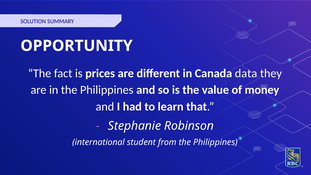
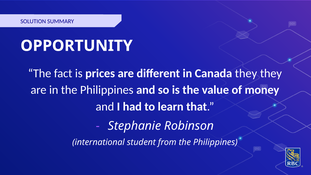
Canada data: data -> they (246, 73)
